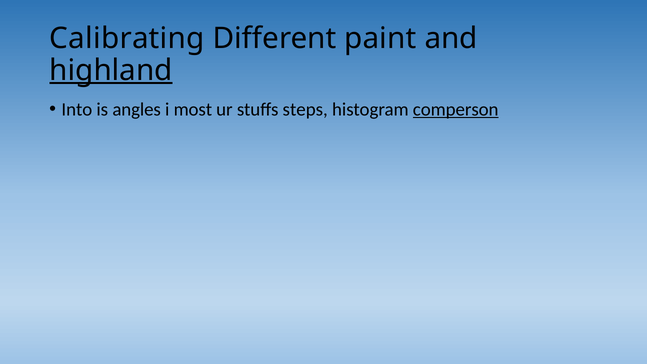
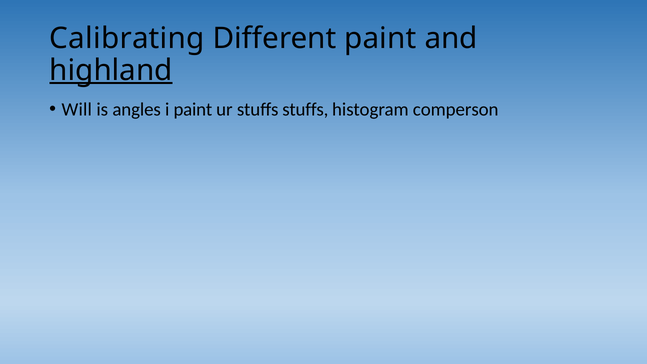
Into: Into -> Will (77, 109)
i most: most -> paint (193, 109)
stuffs steps: steps -> stuffs (305, 109)
comperson underline: present -> none (456, 109)
